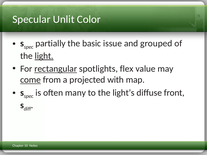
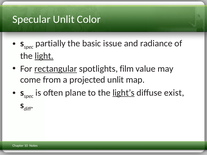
grouped: grouped -> radiance (156, 43)
flex: flex -> film (127, 69)
come underline: present -> none (30, 80)
projected with: with -> unlit (116, 80)
many: many -> plane (76, 93)
light’s underline: none -> present (124, 93)
front: front -> exist (174, 93)
